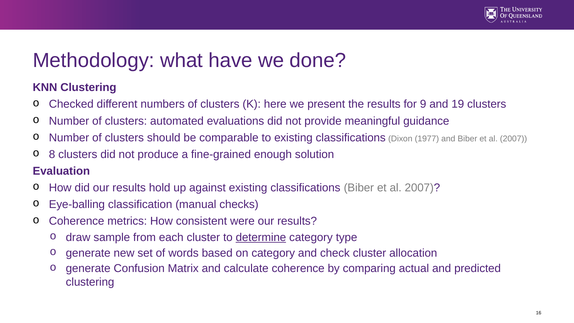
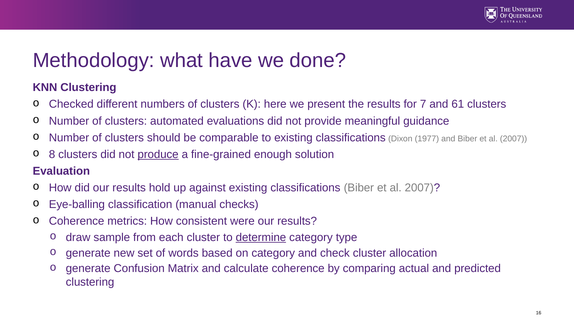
9: 9 -> 7 (423, 104)
19: 19 -> 61 (458, 104)
produce underline: none -> present (158, 154)
